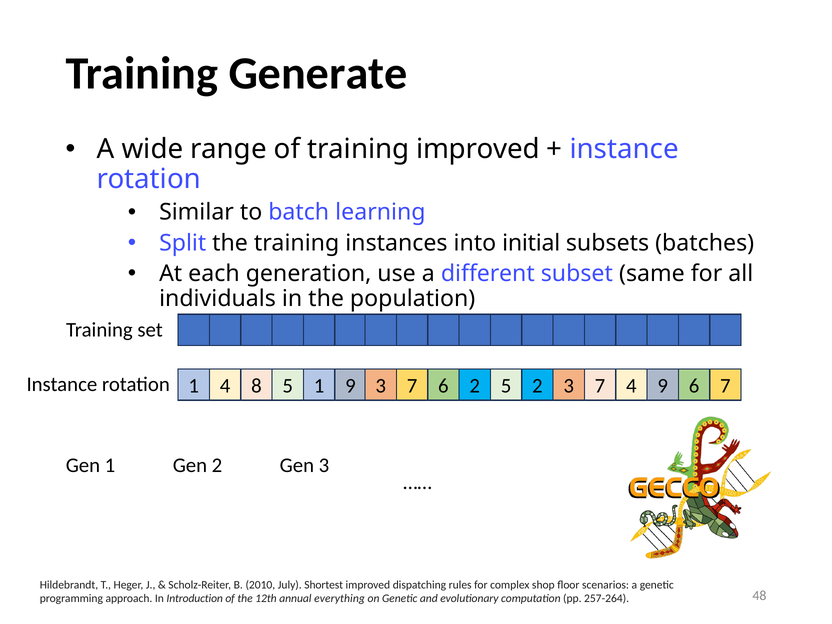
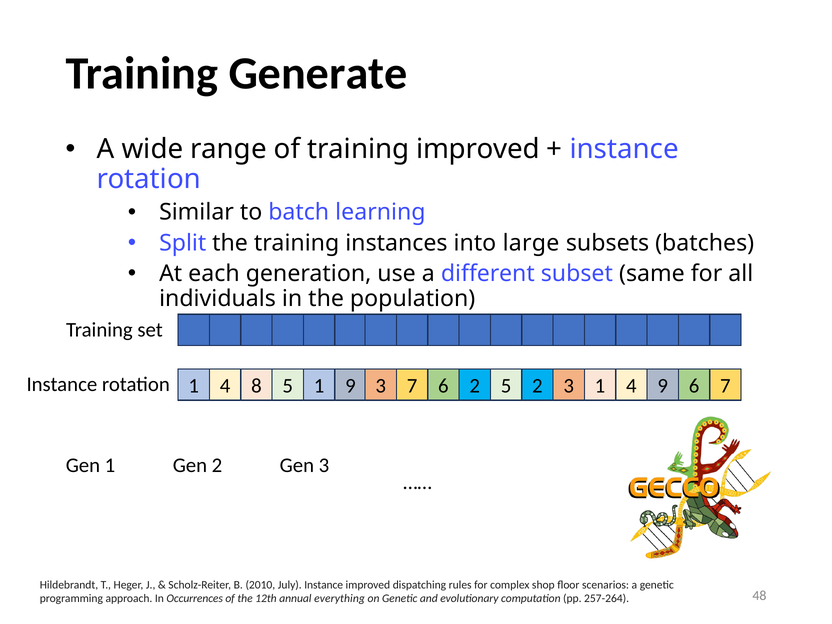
initial: initial -> large (531, 243)
2 3 7: 7 -> 1 (600, 386)
July Shortest: Shortest -> Instance (324, 585)
Introduction: Introduction -> Occurrences (195, 599)
